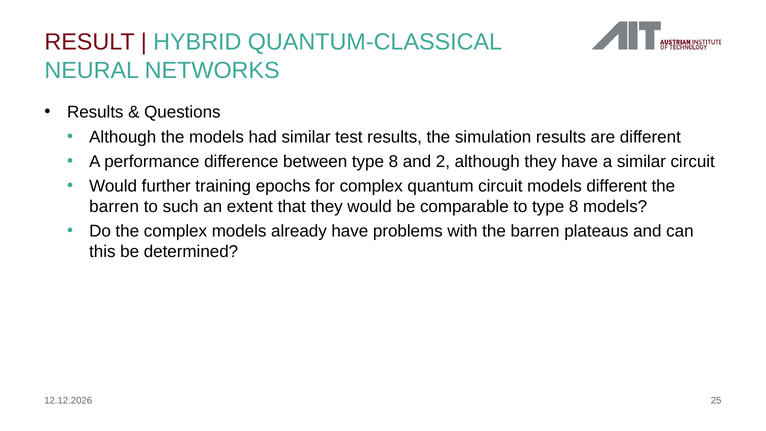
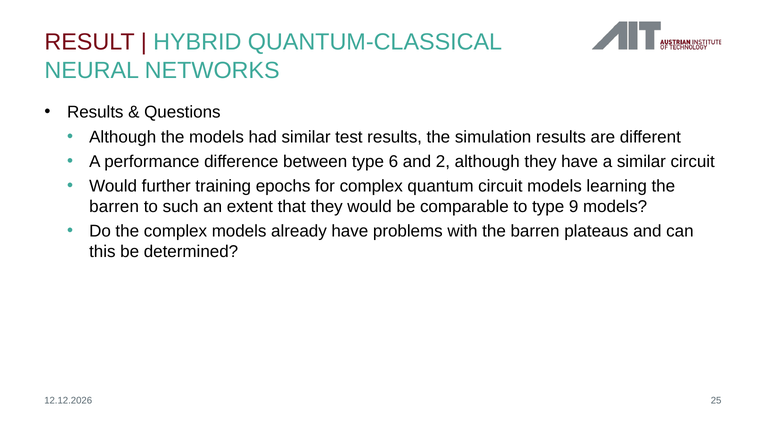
between type 8: 8 -> 6 (393, 162)
models different: different -> learning (617, 186)
to type 8: 8 -> 9 (574, 207)
